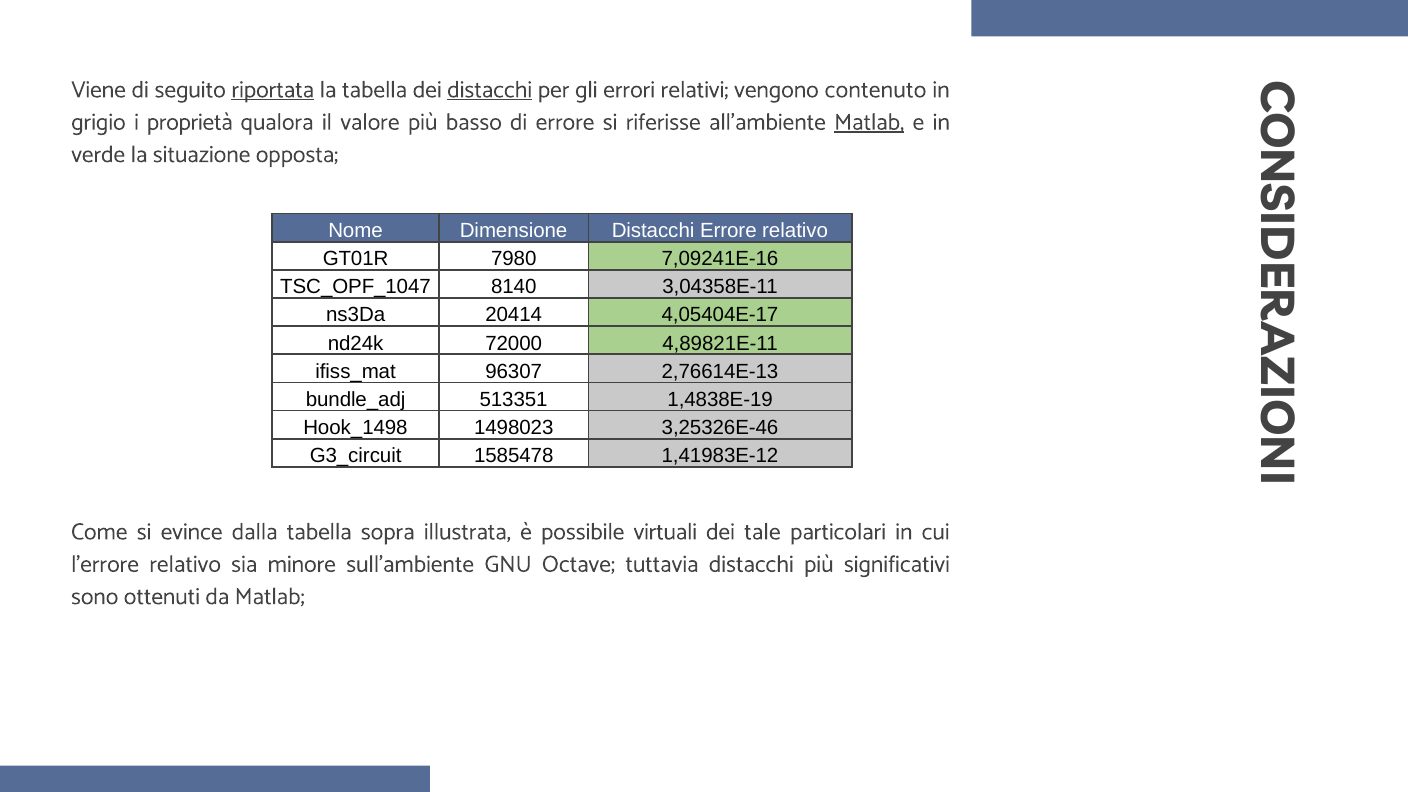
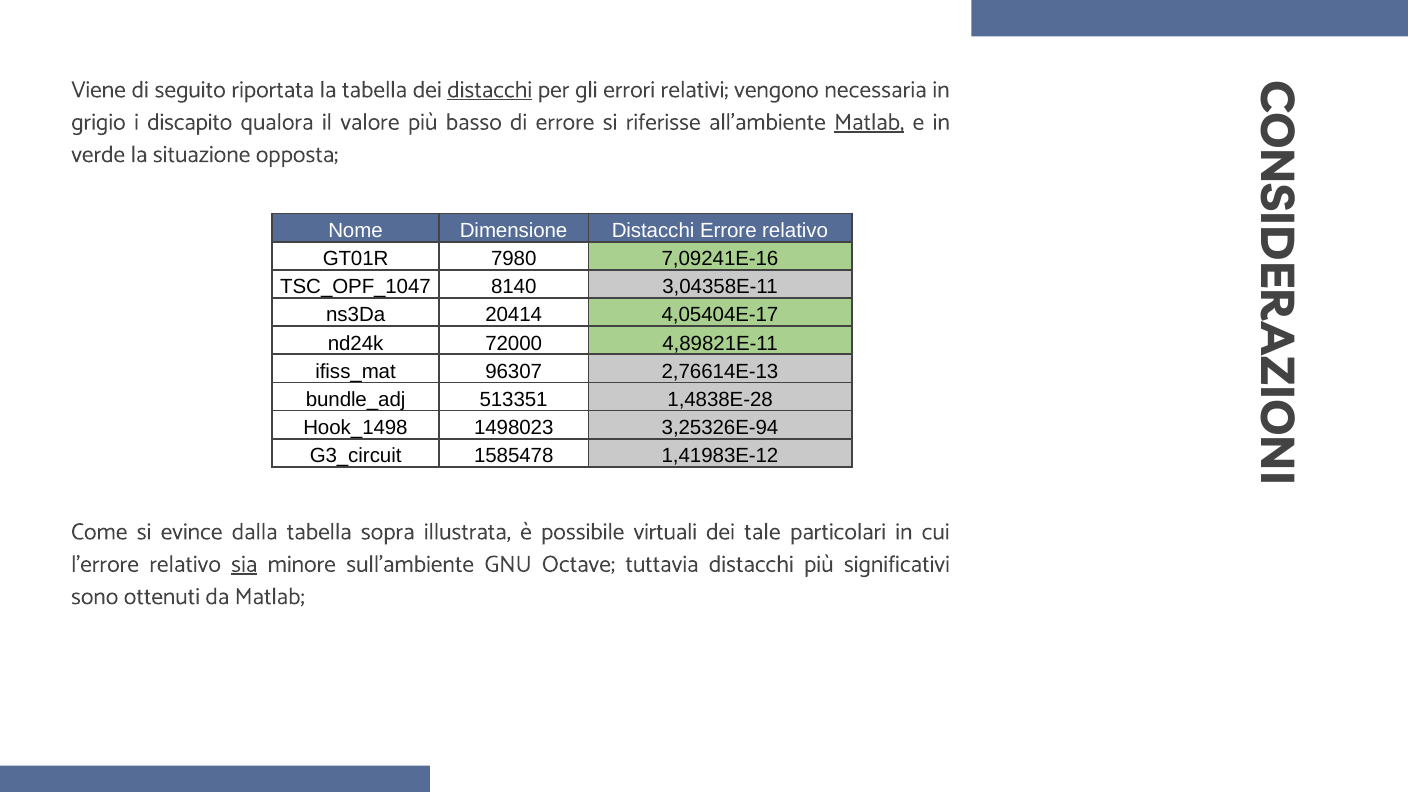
riportata underline: present -> none (273, 90)
contenuto: contenuto -> necessaria (876, 90)
proprietà: proprietà -> discapito (190, 122)
1,4838E-19: 1,4838E-19 -> 1,4838E-28 (720, 400)
3,25326E-46: 3,25326E-46 -> 3,25326E-94 (720, 428)
sia underline: none -> present (244, 564)
